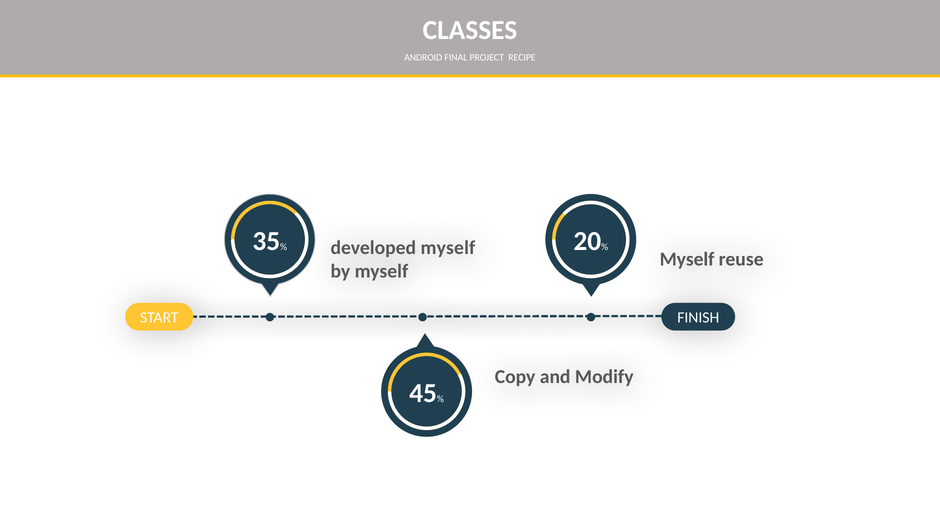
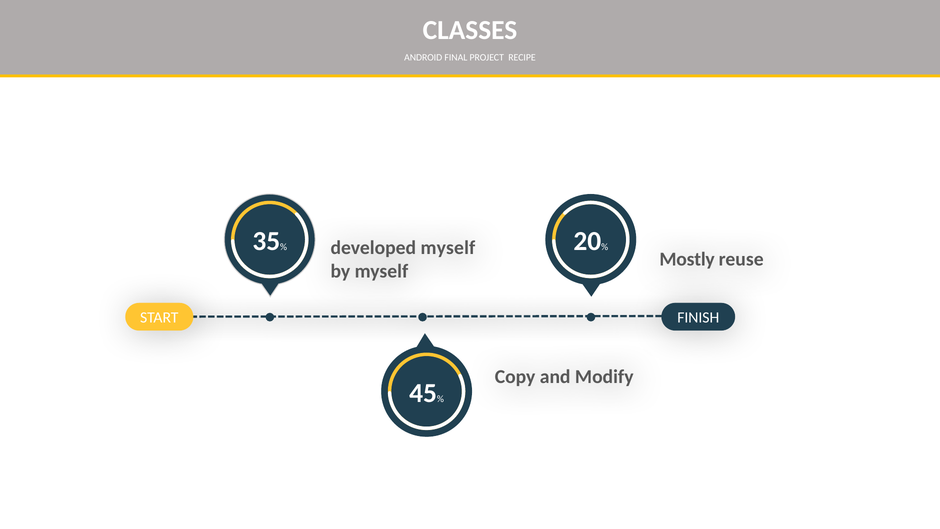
Myself: Myself -> Mostly (687, 259)
